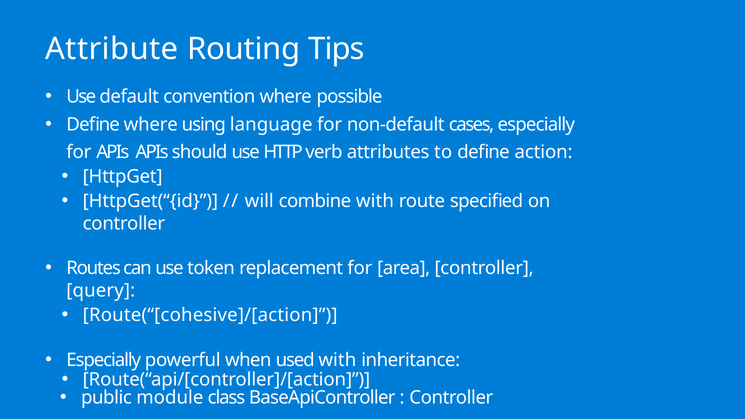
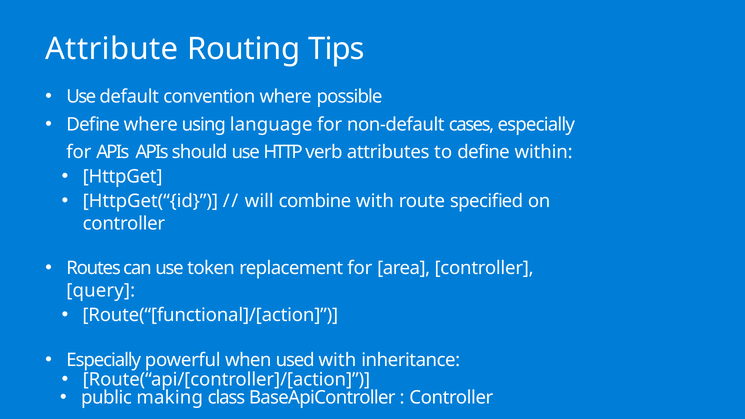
action: action -> within (544, 152)
Route(“[cohesive]/[action: Route(“[cohesive]/[action -> Route(“[functional]/[action (210, 315)
module: module -> making (170, 398)
